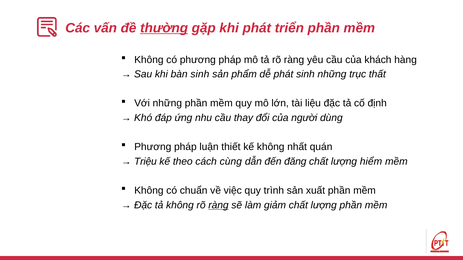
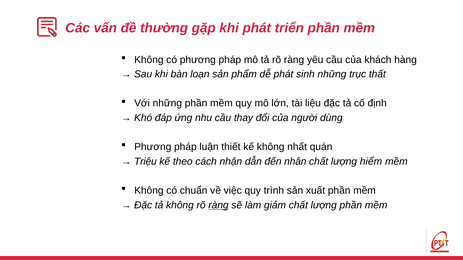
thường underline: present -> none (164, 28)
bàn sinh: sinh -> loạn (200, 74)
cùng: cùng -> nhận (231, 162)
đăng: đăng -> nhân (295, 162)
